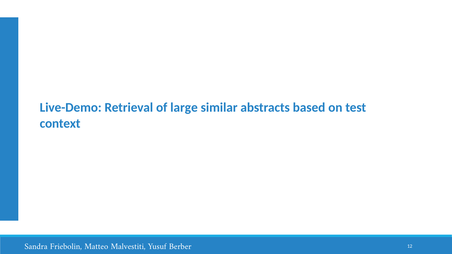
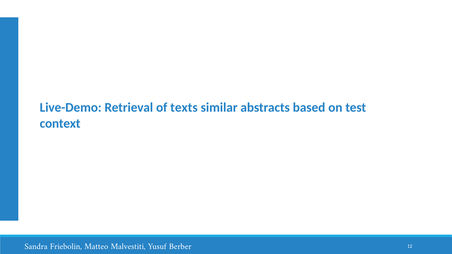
large: large -> texts (184, 108)
